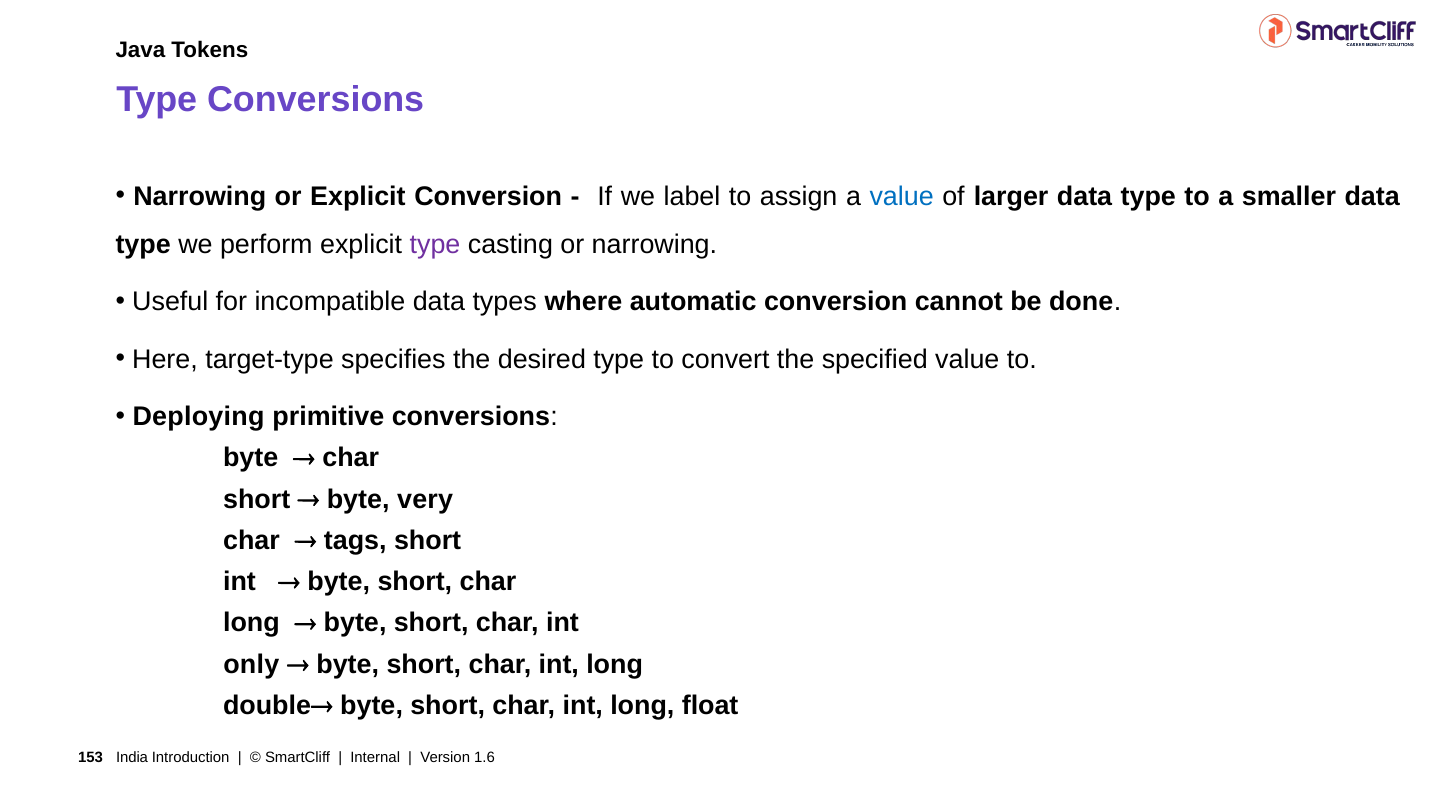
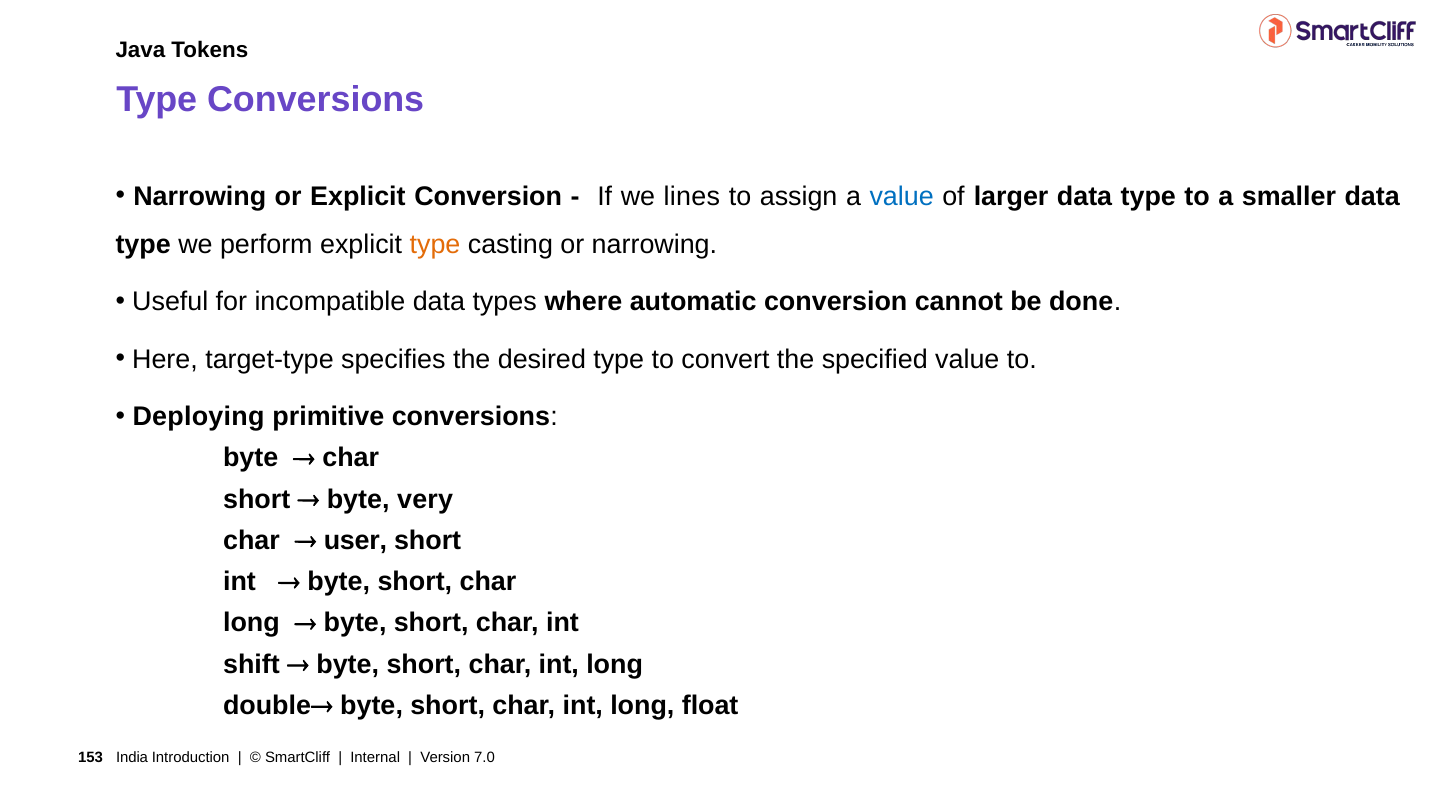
label: label -> lines (692, 196)
type colour: purple -> orange (435, 244)
tags: tags -> user (355, 540)
only: only -> shift (251, 664)
1.6: 1.6 -> 7.0 (485, 758)
